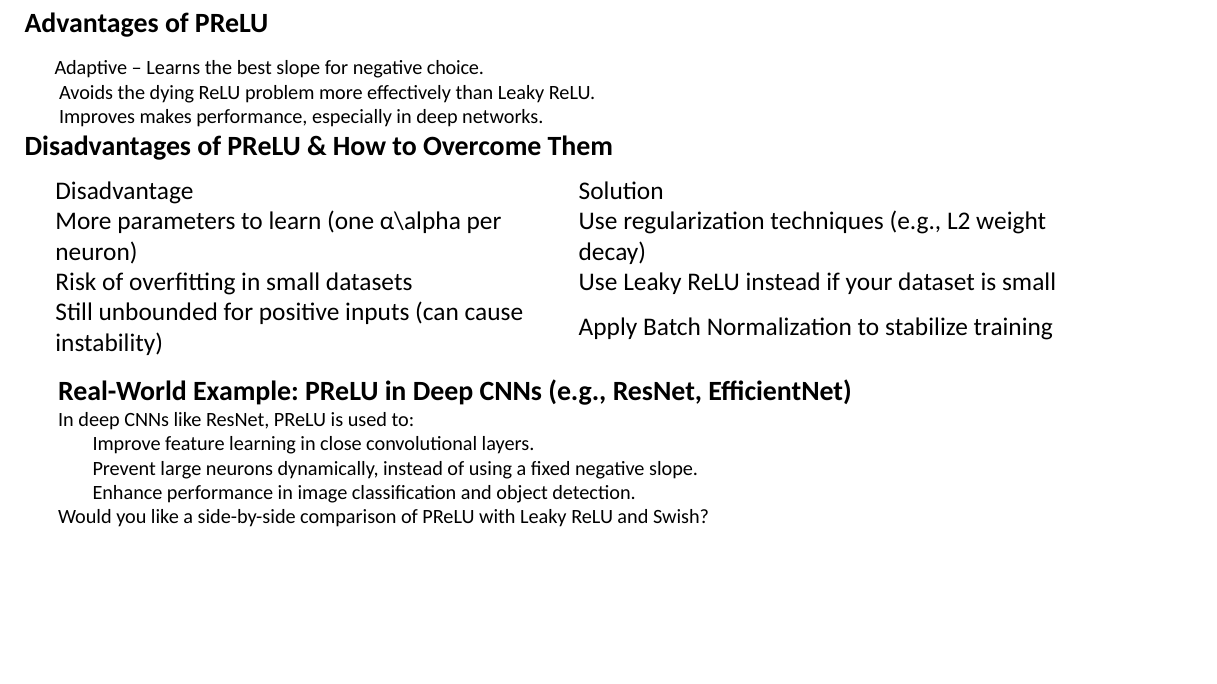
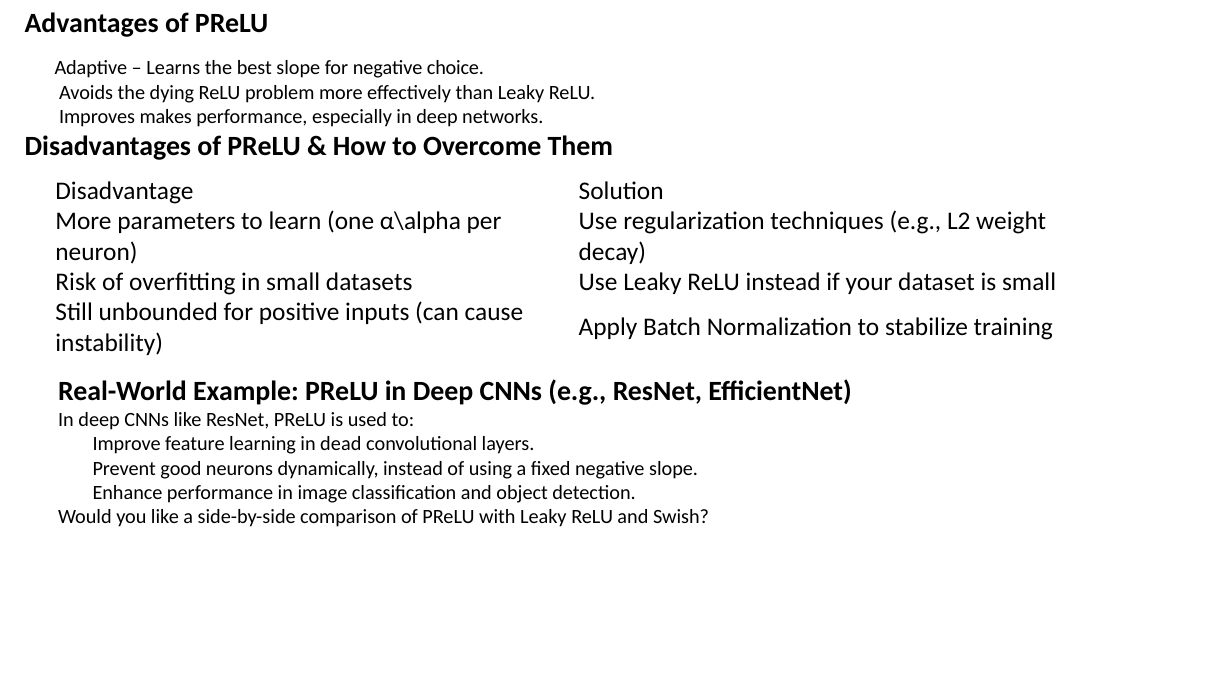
close: close -> dead (341, 444)
large: large -> good (181, 469)
